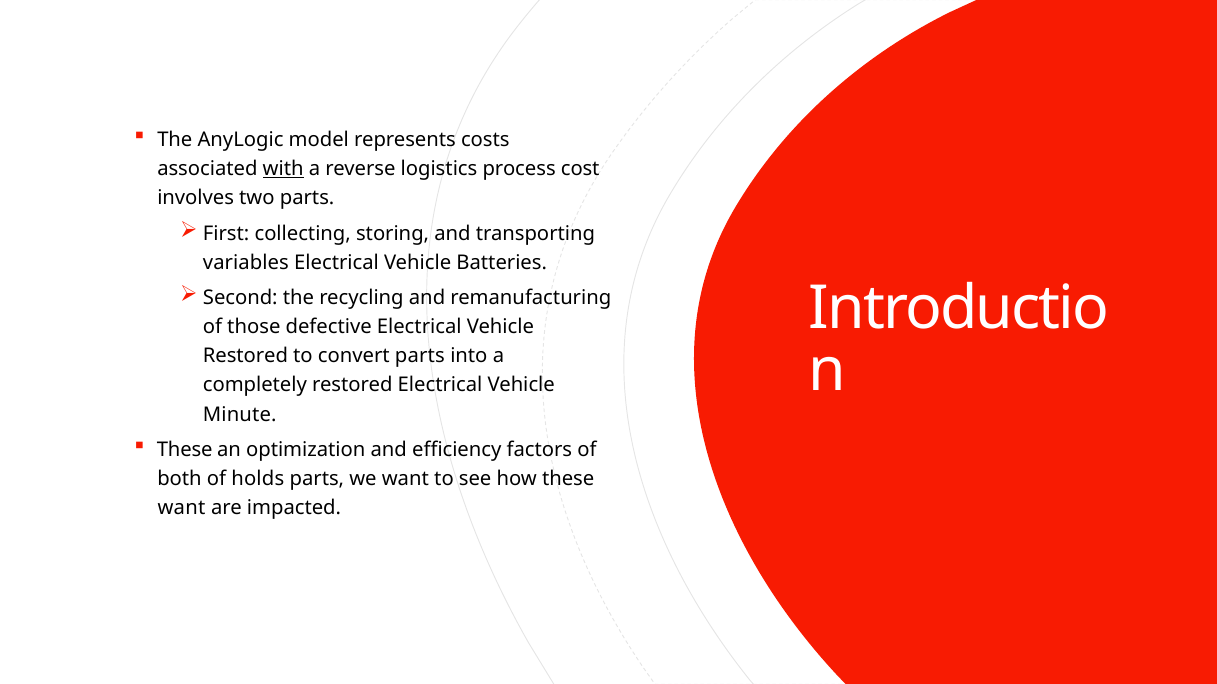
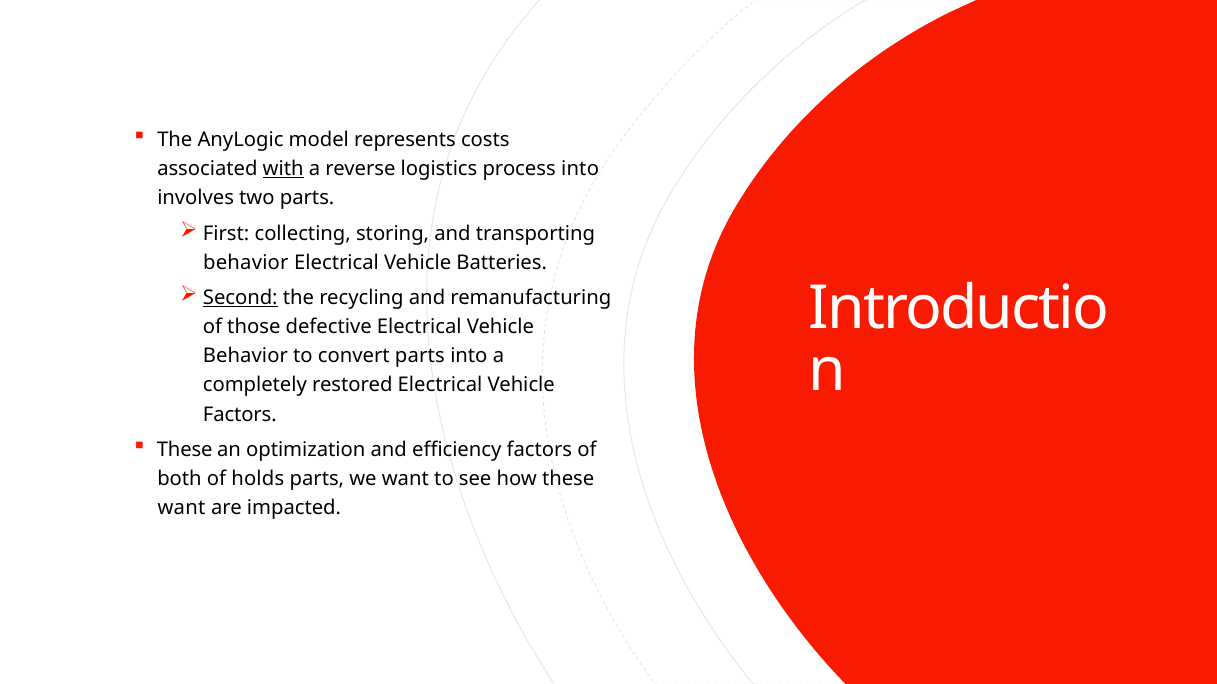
process cost: cost -> into (580, 169)
variables: variables -> behavior (246, 263)
Second underline: none -> present (240, 298)
Restored: Restored -> Behavior (245, 356)
Minute: Minute -> Factors (240, 415)
